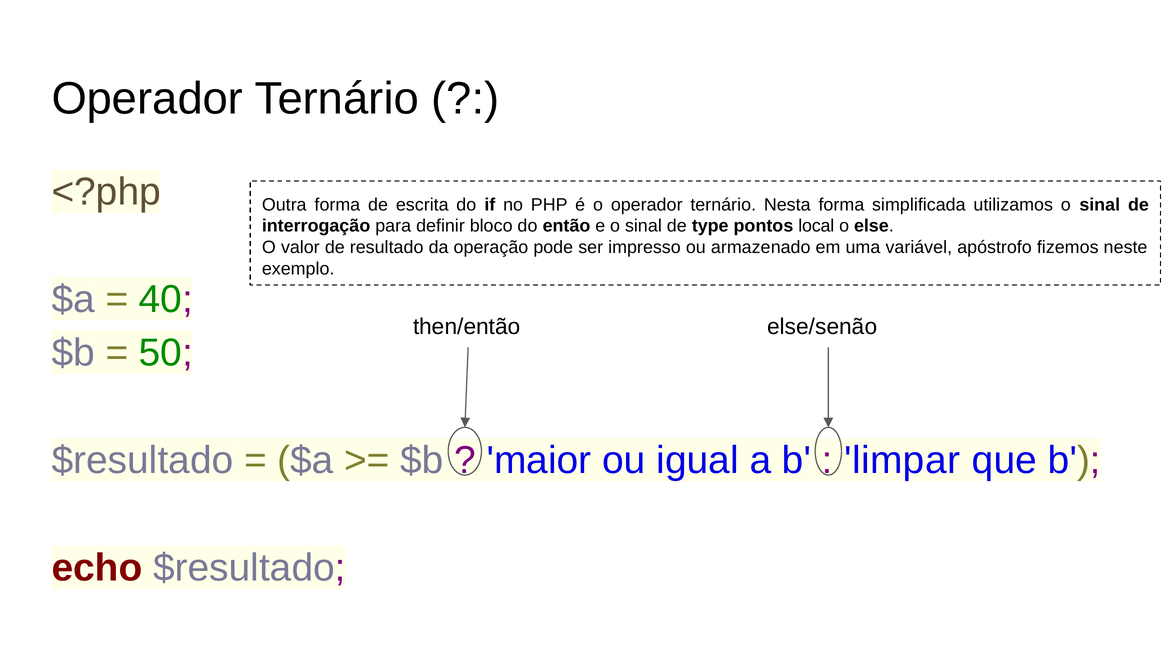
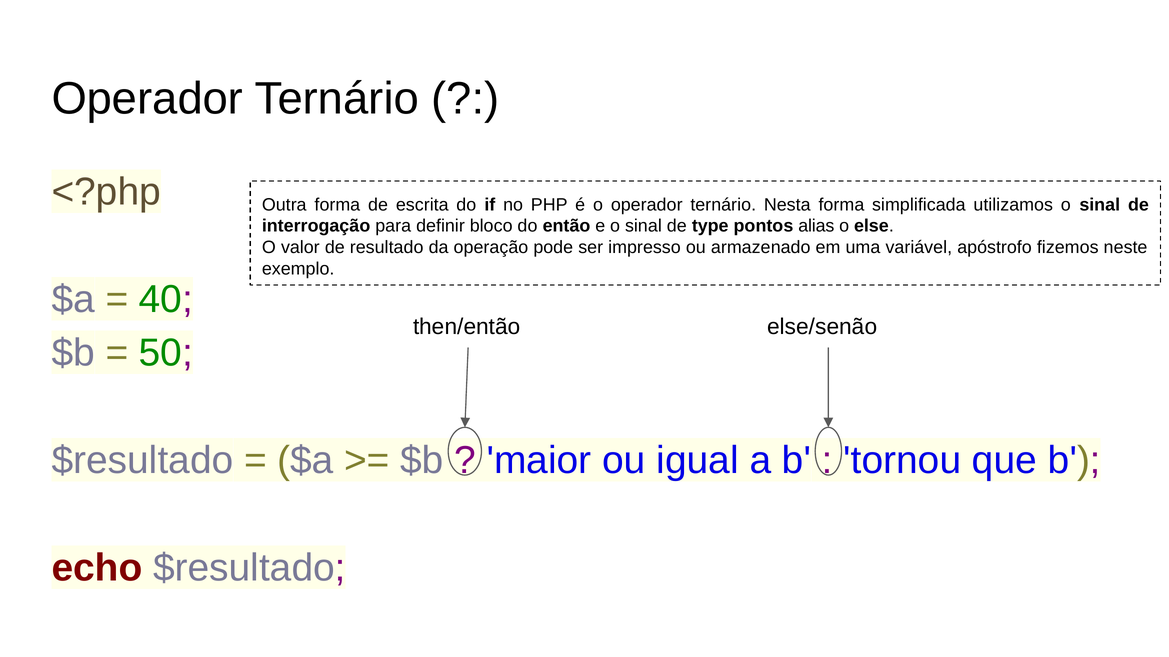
local: local -> alias (816, 226)
limpar: limpar -> tornou (902, 461)
